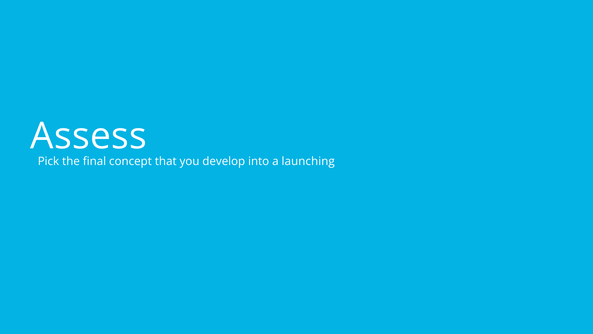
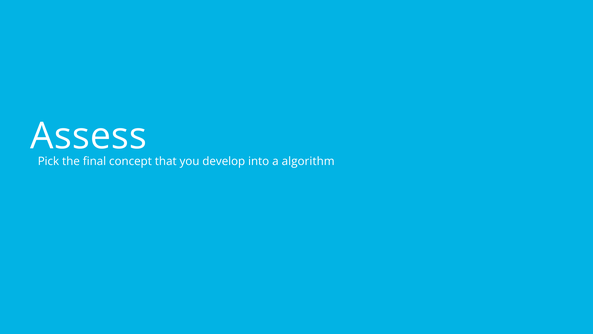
launching: launching -> algorithm (308, 161)
